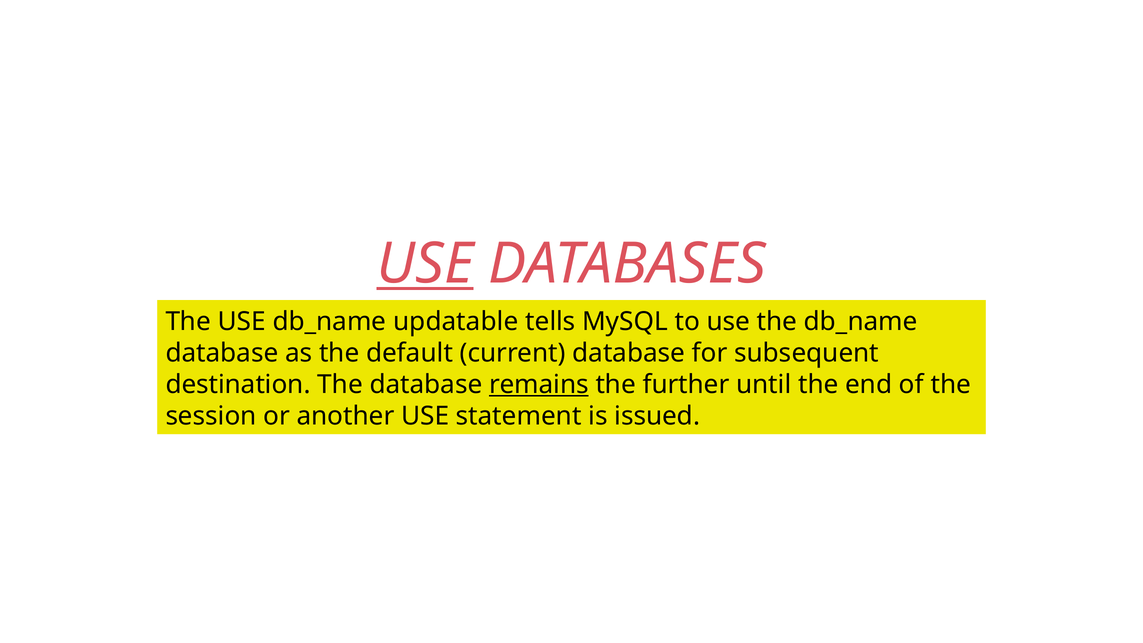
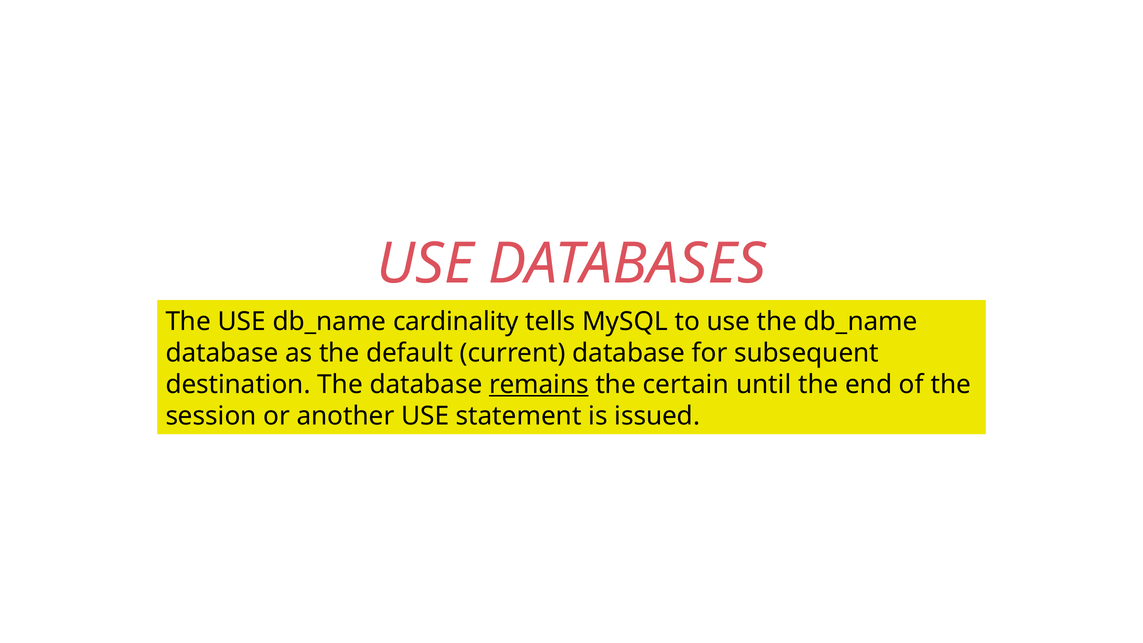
USE underline: present -> none (425, 264)
updatable: updatable -> cardinality (456, 322)
further: further -> certain (686, 385)
